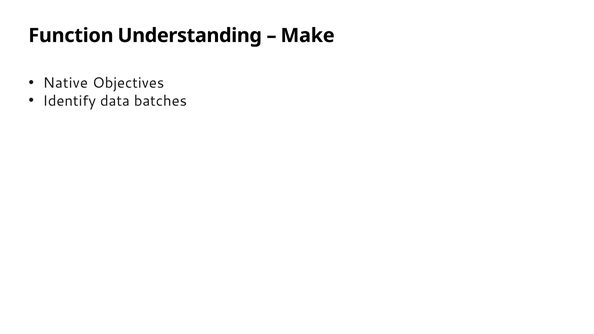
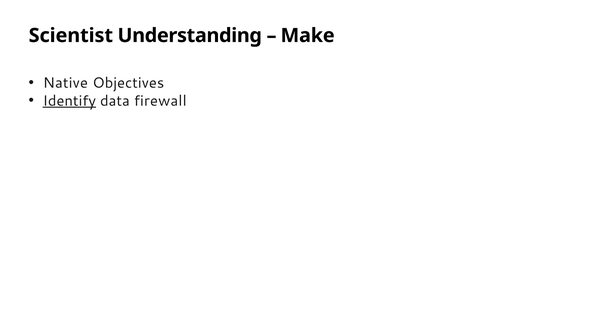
Function: Function -> Scientist (71, 36)
Identify underline: none -> present (69, 101)
batches: batches -> firewall (160, 101)
